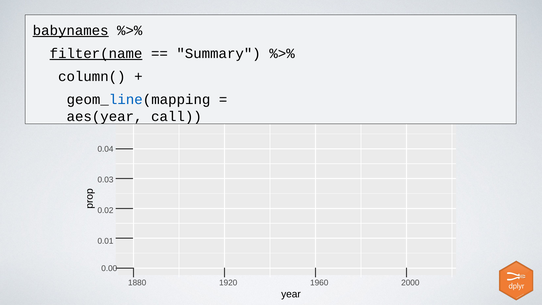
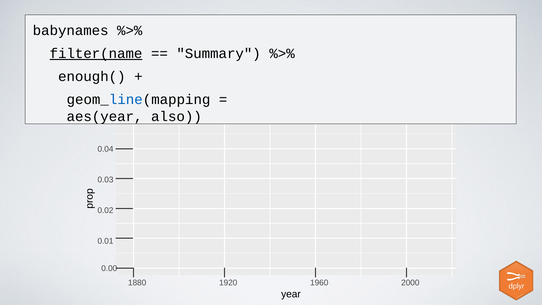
babynames underline: present -> none (71, 30)
column(: column( -> enough( (92, 76)
call: call -> also (176, 116)
